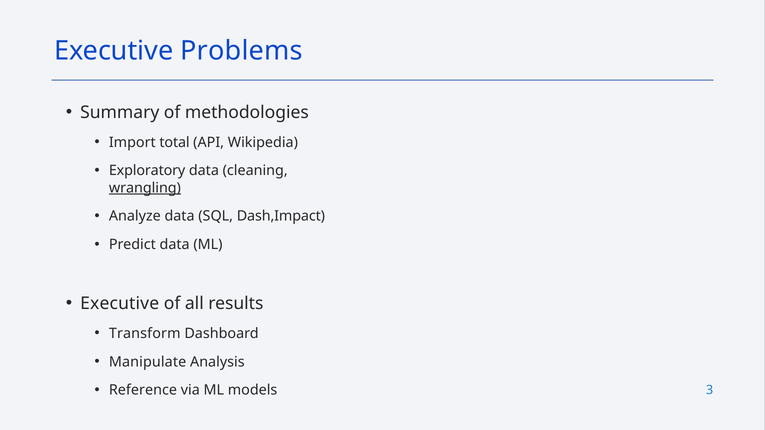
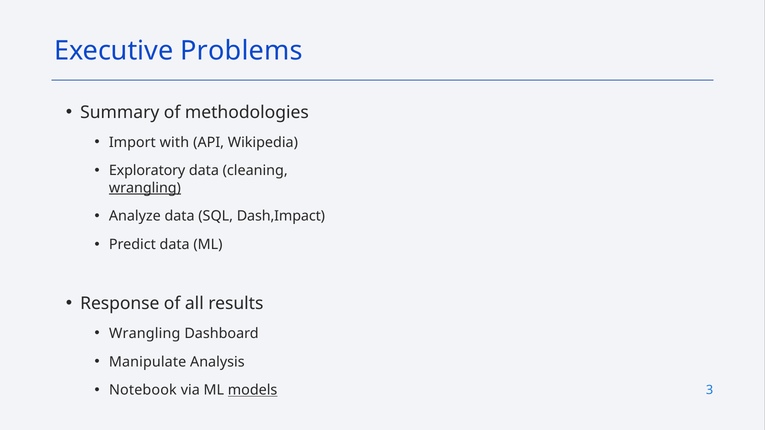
total: total -> with (174, 142)
Executive: Executive -> Response (120, 304)
Transform: Transform -> Wrangling (145, 334)
Reference: Reference -> Notebook (143, 390)
models underline: none -> present (253, 390)
